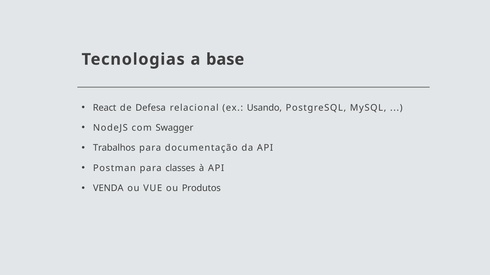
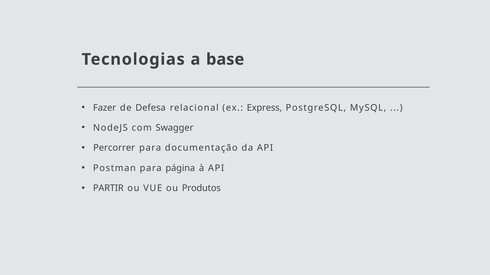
React: React -> Fazer (105, 108)
Usando: Usando -> Express (264, 108)
Trabalhos: Trabalhos -> Percorrer (114, 148)
classes: classes -> página (180, 168)
VENDA: VENDA -> PARTIR (108, 189)
